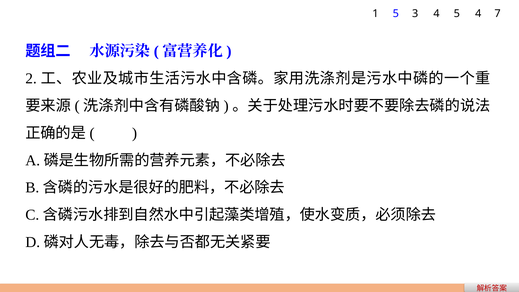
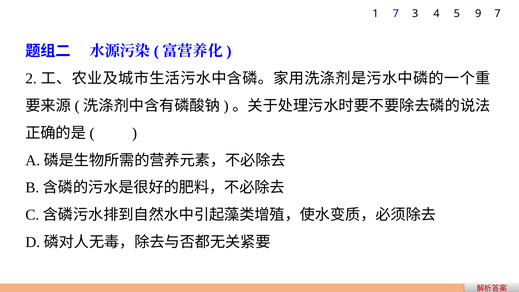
1 5: 5 -> 7 (396, 13)
5 4: 4 -> 9 (478, 13)
